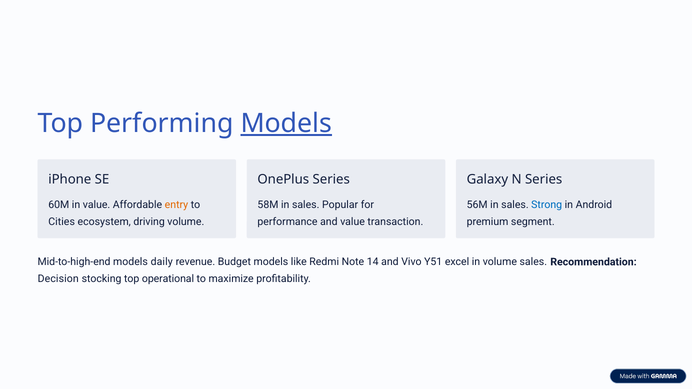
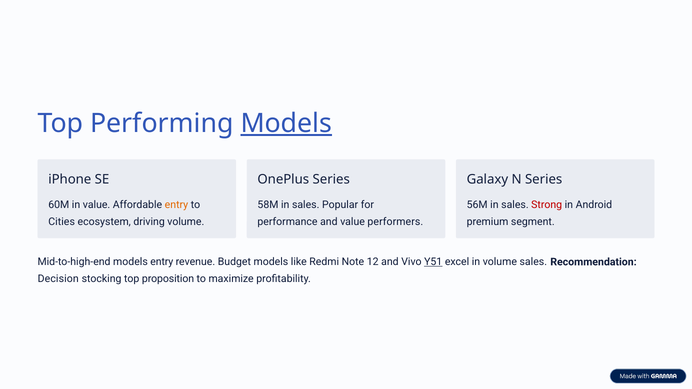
Strong colour: blue -> red (547, 205)
transaction: transaction -> performers (395, 222)
models daily: daily -> entry (162, 262)
14: 14 -> 12 (373, 262)
Y51 underline: none -> present (433, 262)
operational: operational -> proposition (168, 279)
